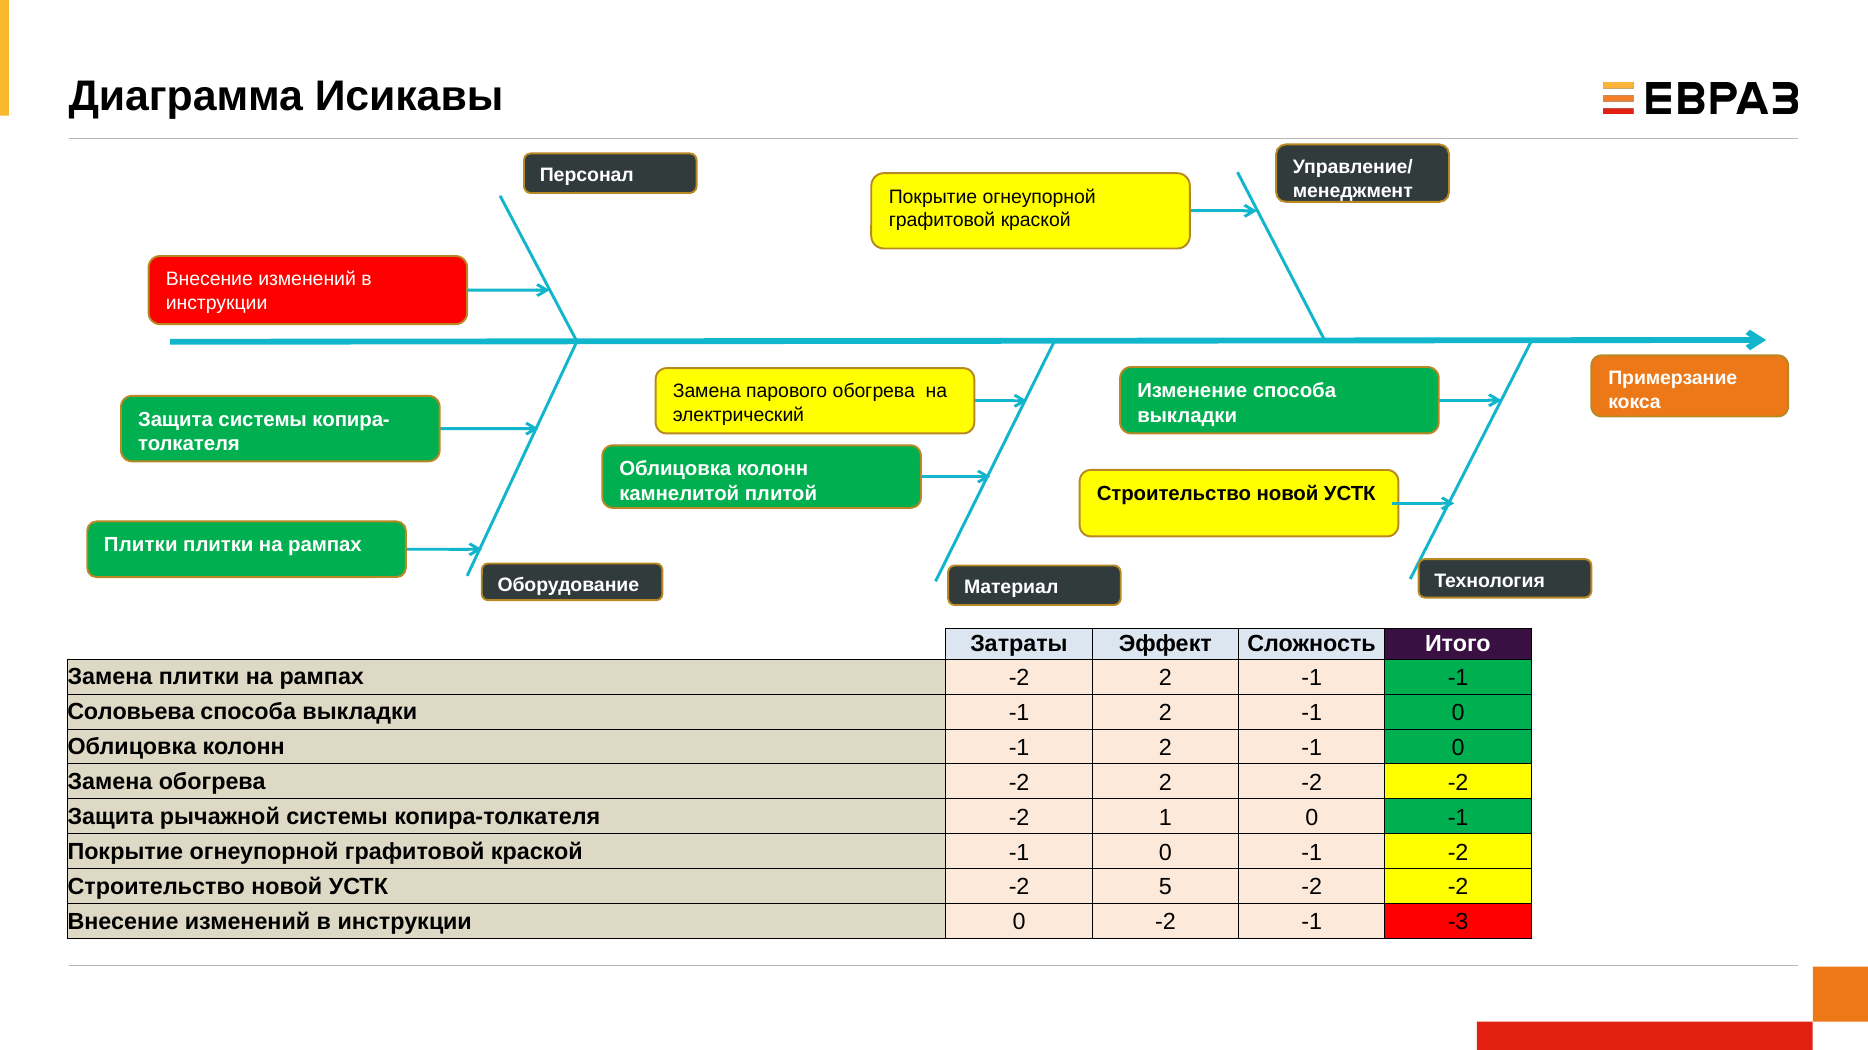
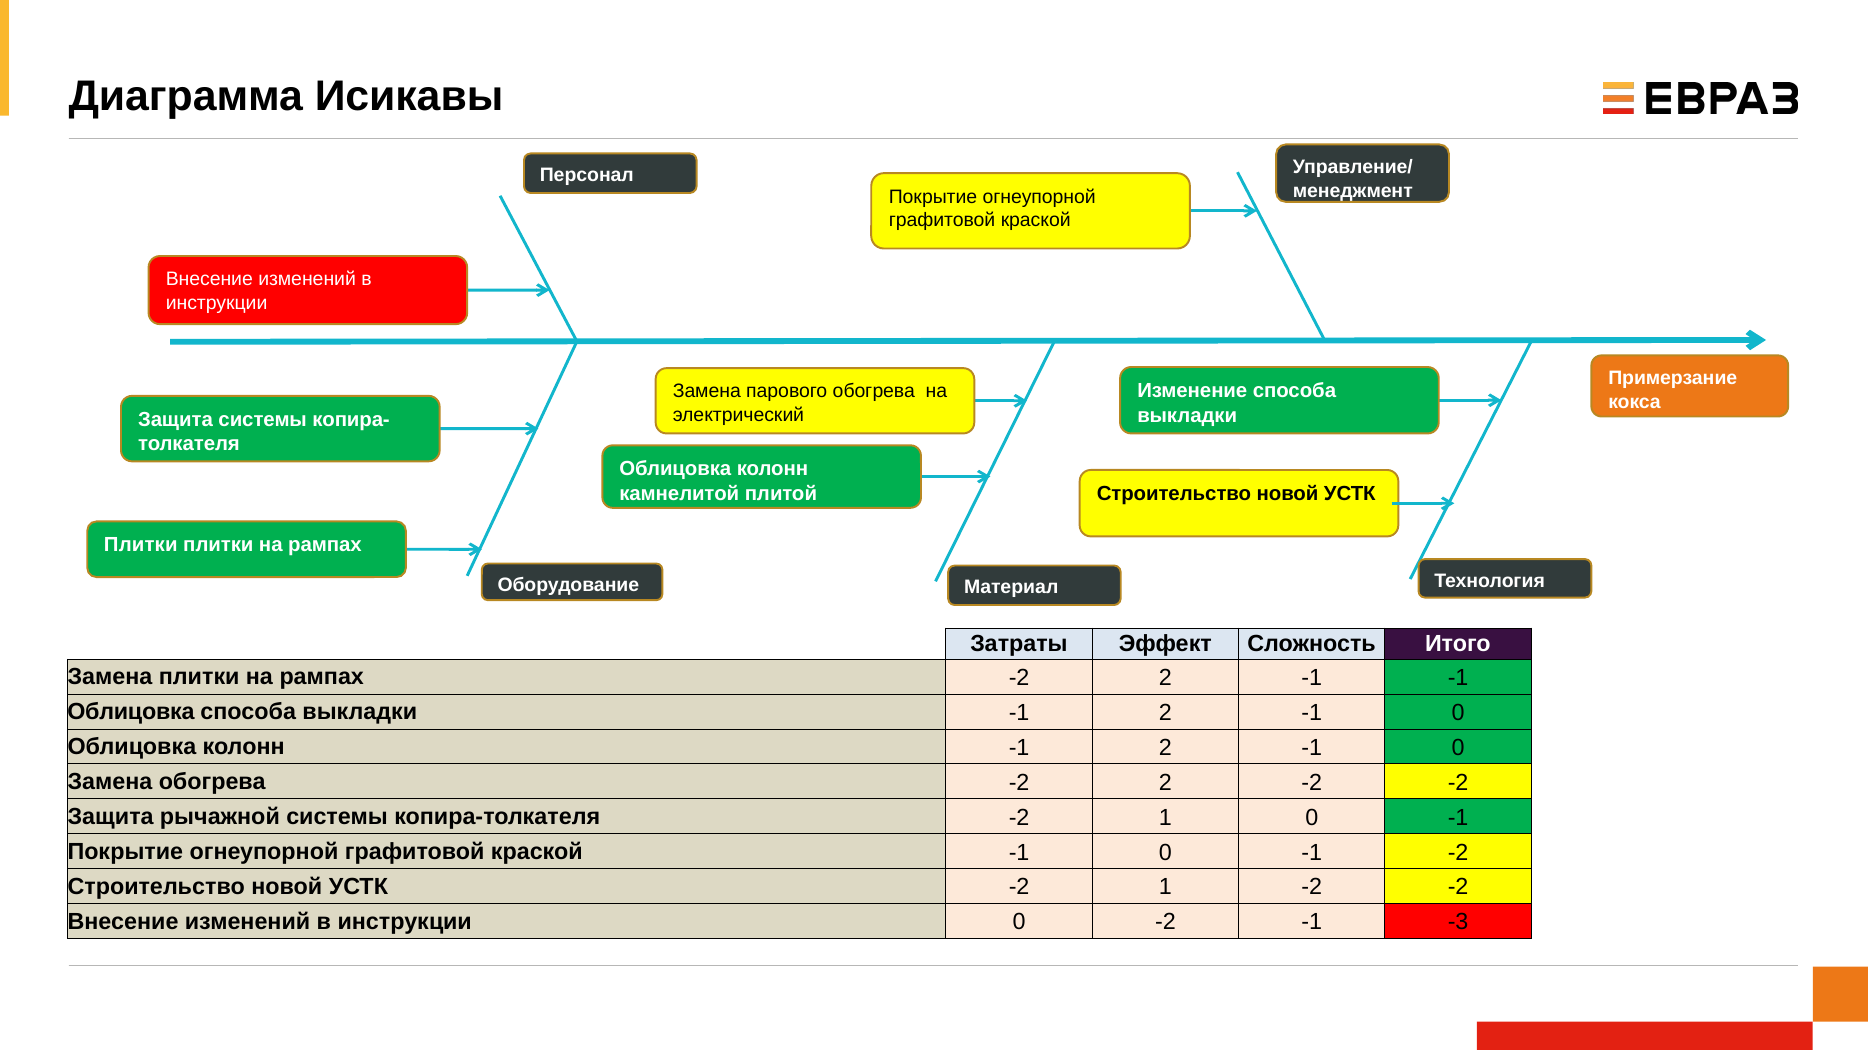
Соловьева: Соловьева -> Облицовка (131, 713)
УСТК -2 5: 5 -> 1 (1165, 888)
